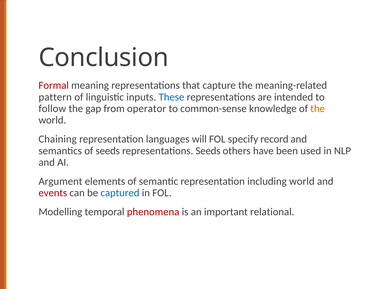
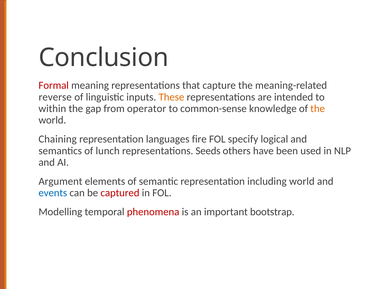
pattern: pattern -> reverse (55, 97)
These colour: blue -> orange (171, 97)
follow: follow -> within (52, 108)
will: will -> fire (199, 139)
record: record -> logical (274, 139)
of seeds: seeds -> lunch (108, 151)
events colour: red -> blue (53, 193)
captured colour: blue -> red (120, 193)
relational: relational -> bootstrap (272, 212)
